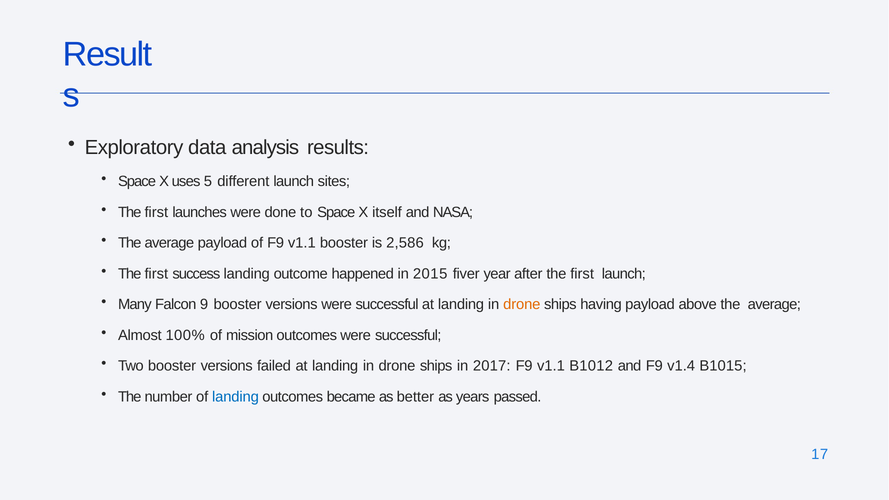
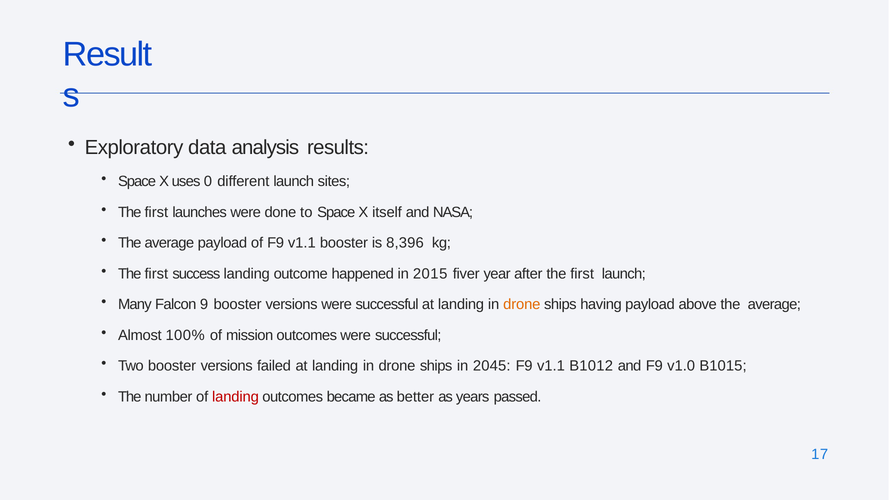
5: 5 -> 0 (208, 182)
2,586: 2,586 -> 8,396 (405, 243)
2017: 2017 -> 2045 (492, 366)
v1.4: v1.4 -> v1.0 (681, 366)
landing colour: blue -> red (235, 397)
